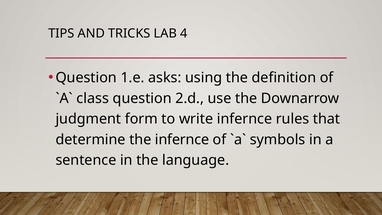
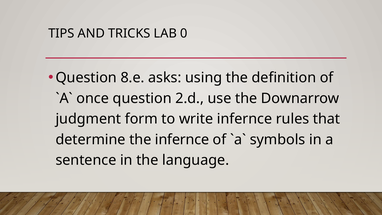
4: 4 -> 0 (184, 33)
1.e: 1.e -> 8.e (133, 78)
class: class -> once (93, 98)
